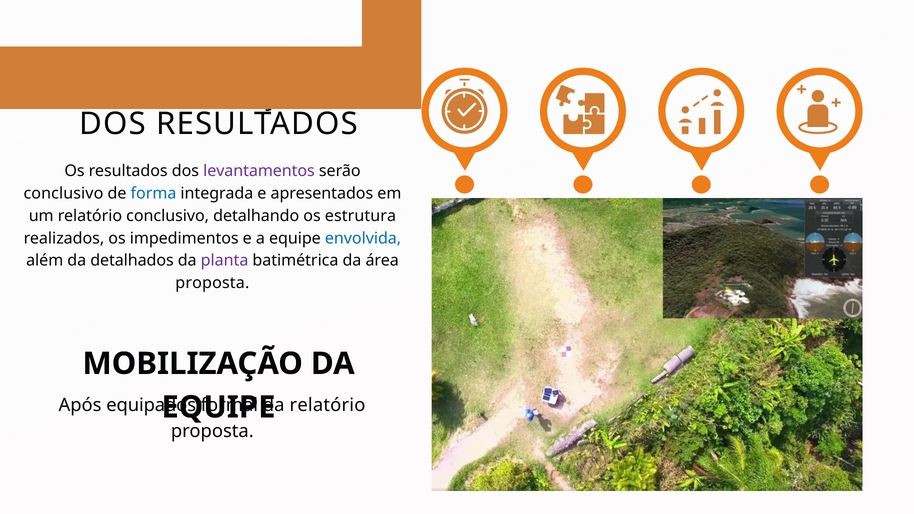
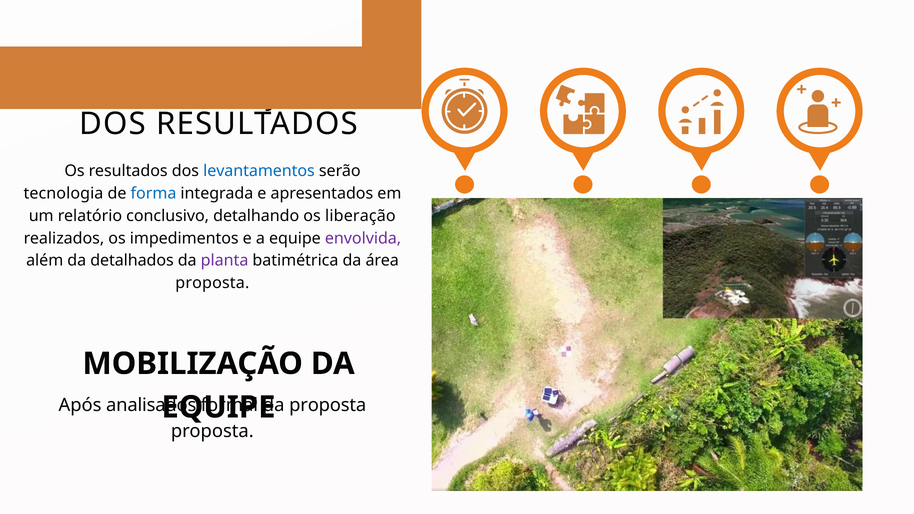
levantamentos colour: purple -> blue (259, 171)
conclusivo: conclusivo -> tecnologia (63, 193)
estrutura: estrutura -> liberação (360, 216)
envolvida colour: blue -> purple (363, 238)
equipados: equipados -> analisados (151, 405)
relatório: relatório -> proposta (328, 405)
